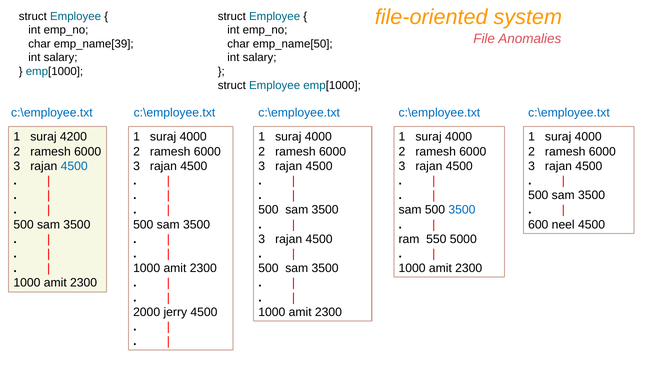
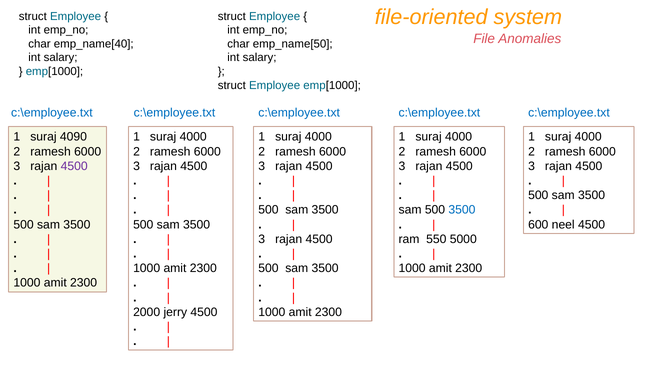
emp_name[39: emp_name[39 -> emp_name[40 (94, 44)
4200: 4200 -> 4090 (73, 137)
4500 colour: blue -> purple (74, 166)
